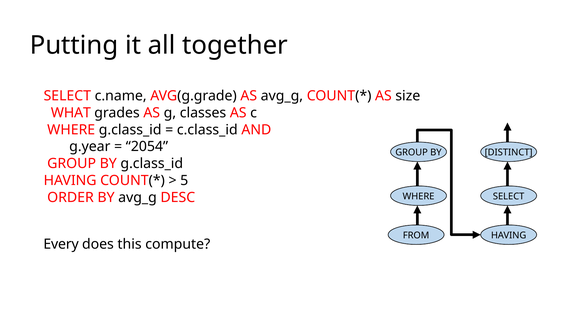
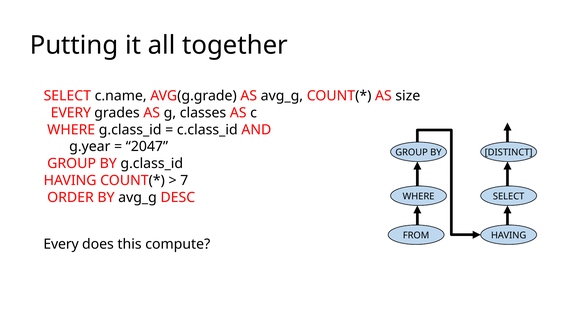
WHAT: WHAT -> EVERY (71, 113)
2054: 2054 -> 2047 (147, 147)
5: 5 -> 7 (184, 180)
